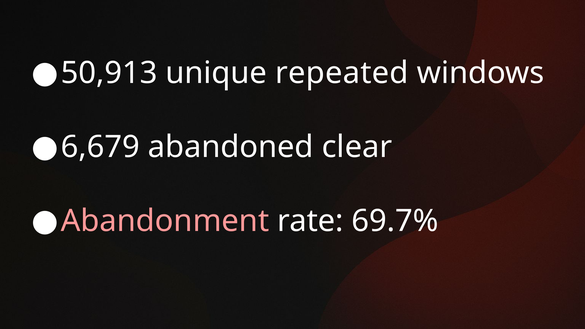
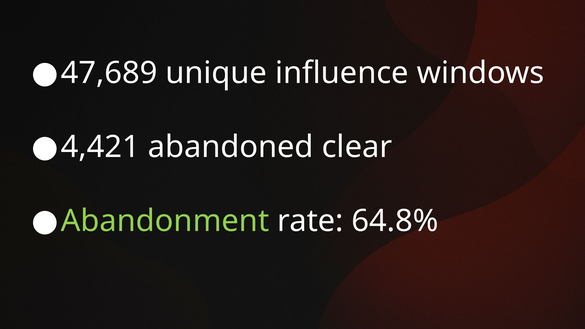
50,913: 50,913 -> 47,689 (109, 73)
repeated: repeated -> influence (342, 73)
6,679: 6,679 -> 4,421 (100, 147)
Abandonment colour: pink -> light green (165, 221)
69.7%: 69.7% -> 64.8% (395, 221)
